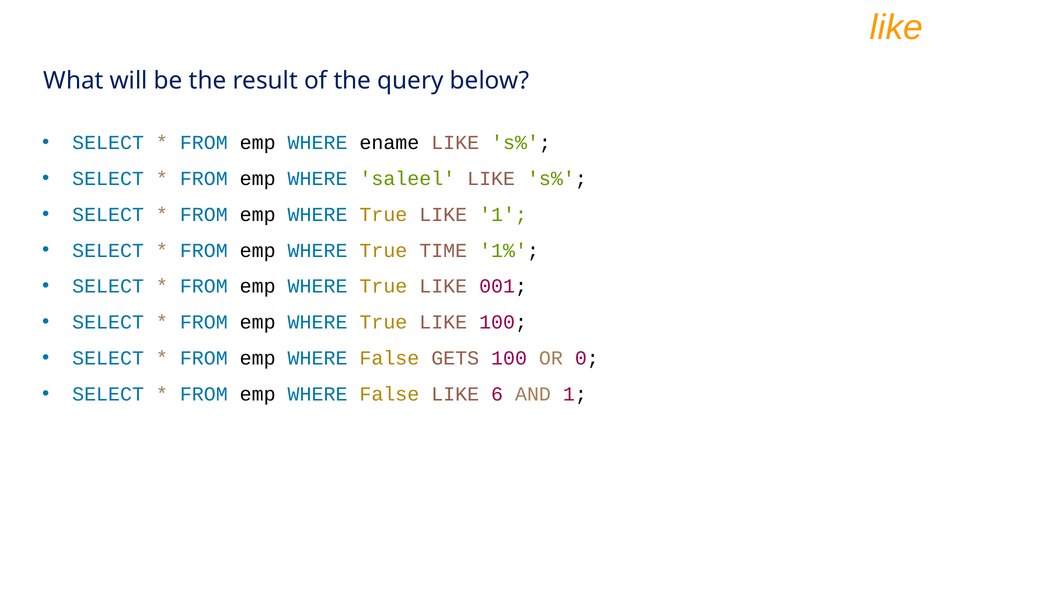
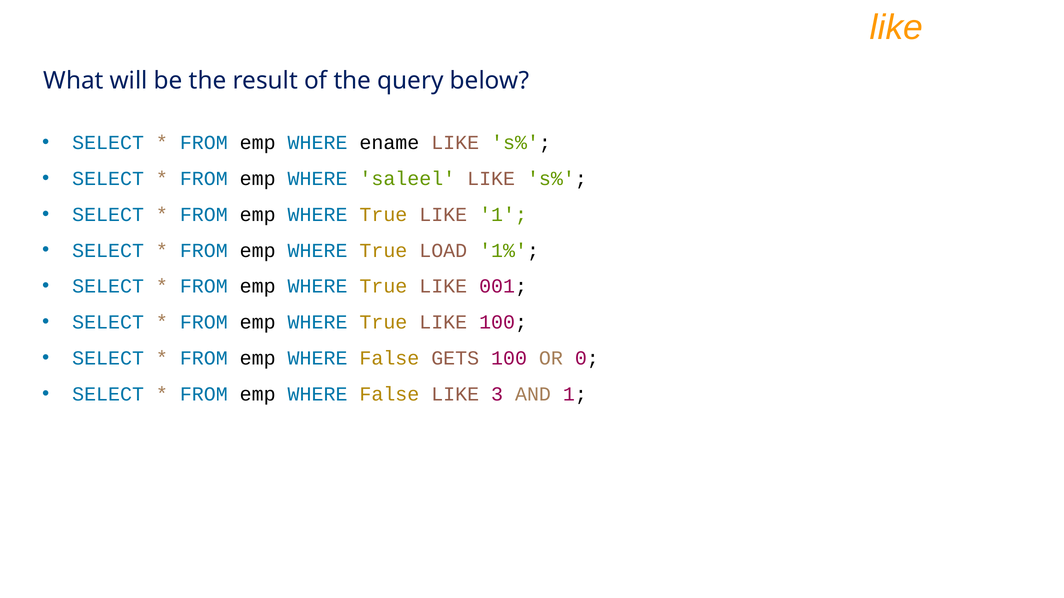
TIME: TIME -> LOAD (443, 251)
6: 6 -> 3 (497, 394)
